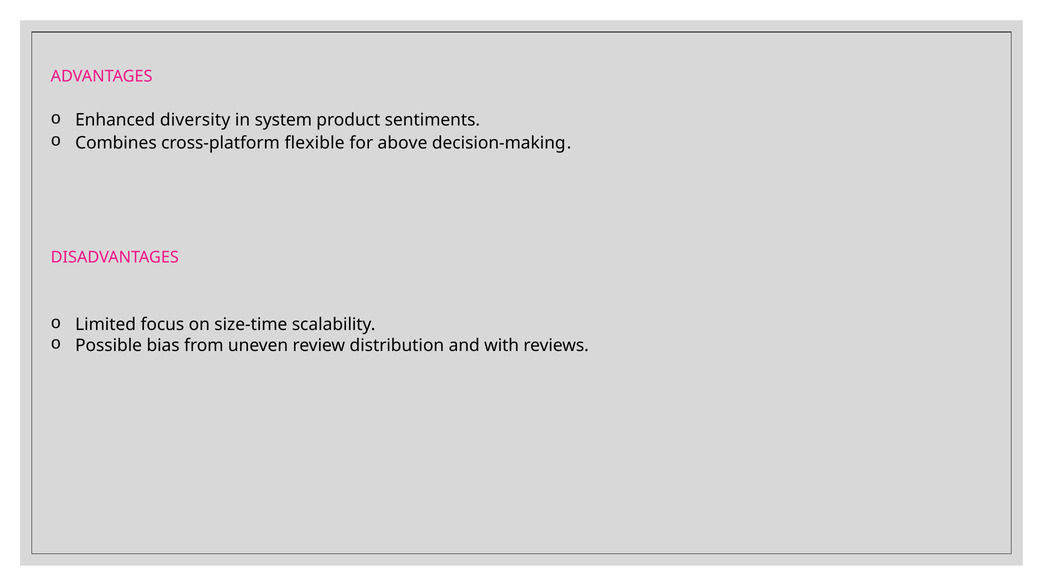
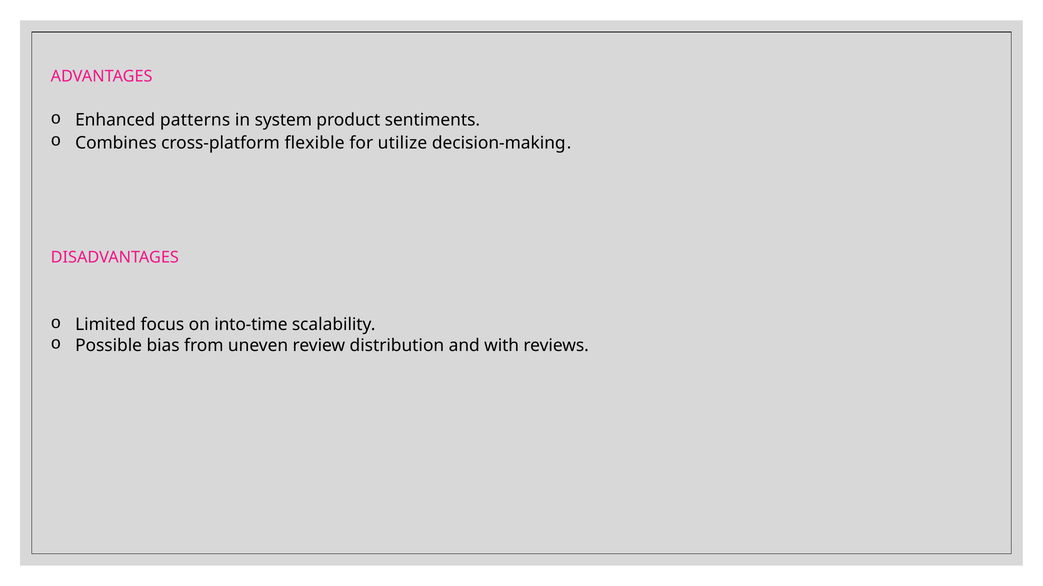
diversity: diversity -> patterns (195, 120)
above: above -> utilize (402, 143)
size-time: size-time -> into-time (251, 325)
